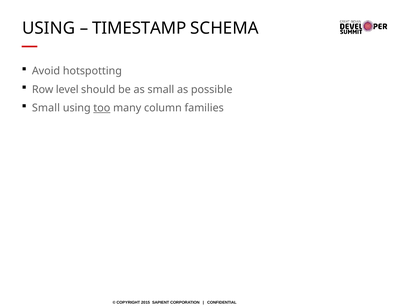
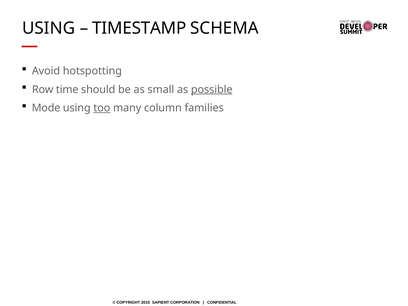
level: level -> time (67, 89)
possible underline: none -> present (212, 89)
Small: Small -> Mode (46, 108)
